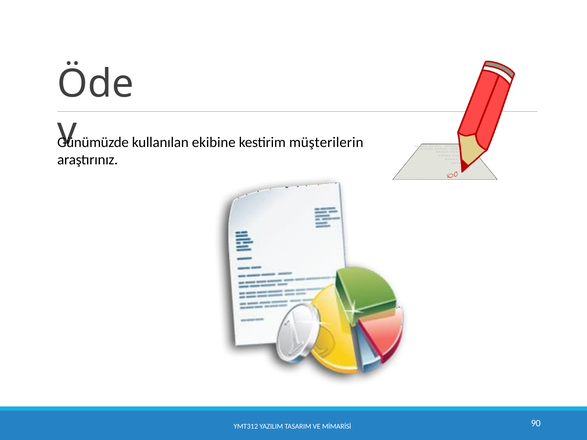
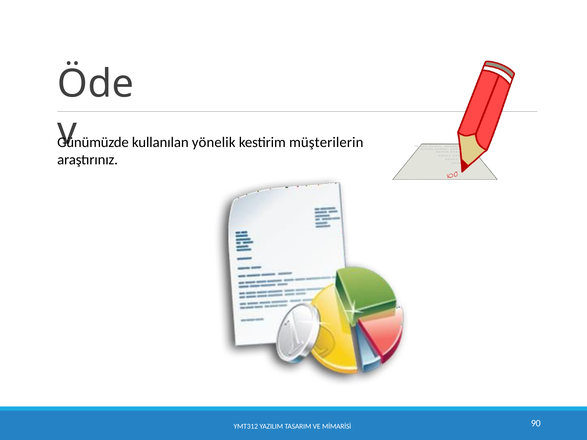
ekibine: ekibine -> yönelik (214, 142)
